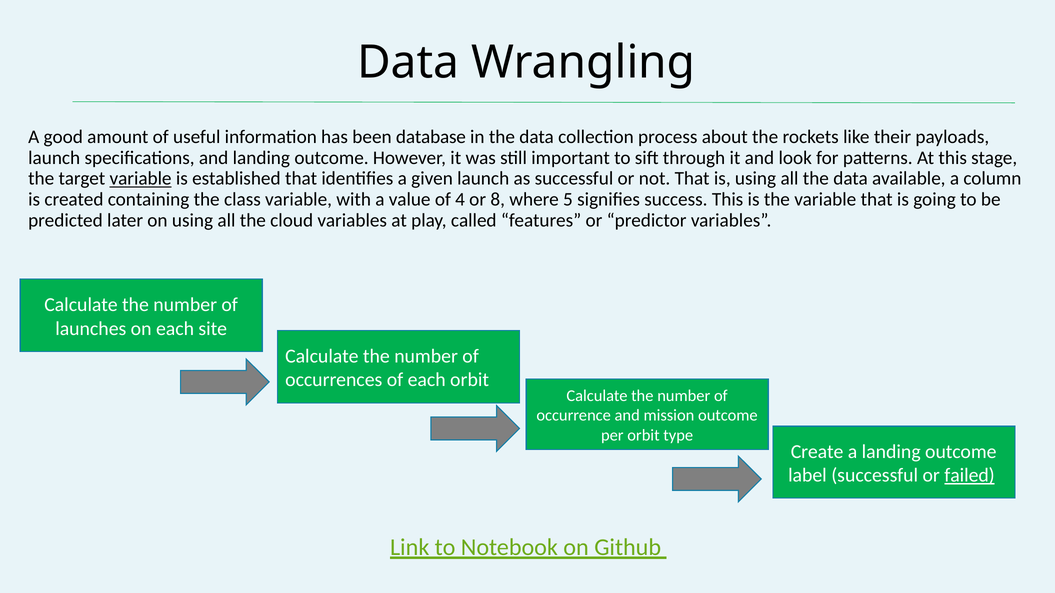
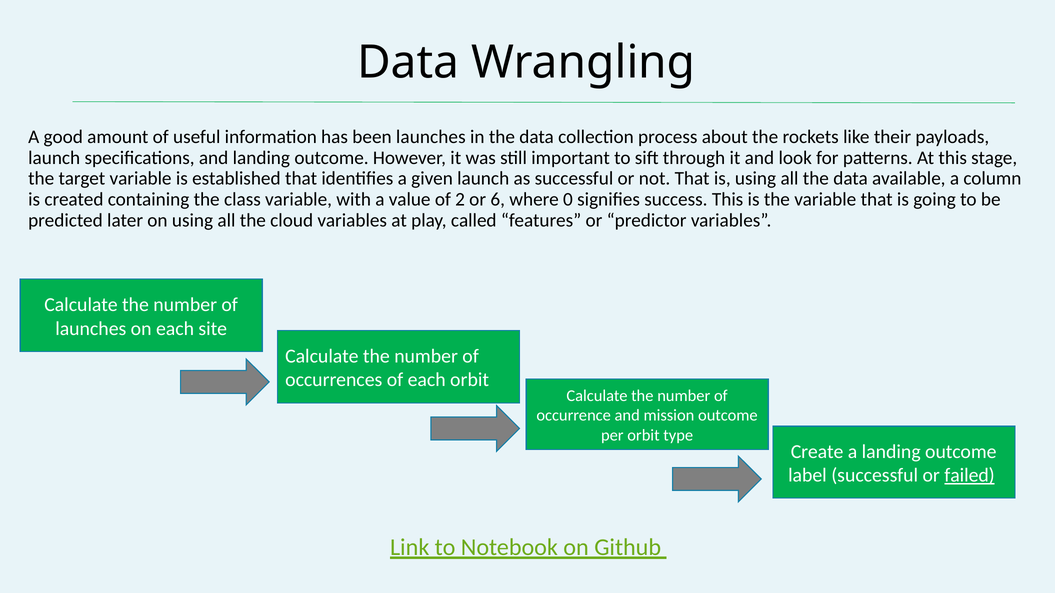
been database: database -> launches (431, 137)
variable underline: present -> none (141, 179)
4: 4 -> 2 (460, 200)
8: 8 -> 6 (498, 200)
5: 5 -> 0 (568, 200)
